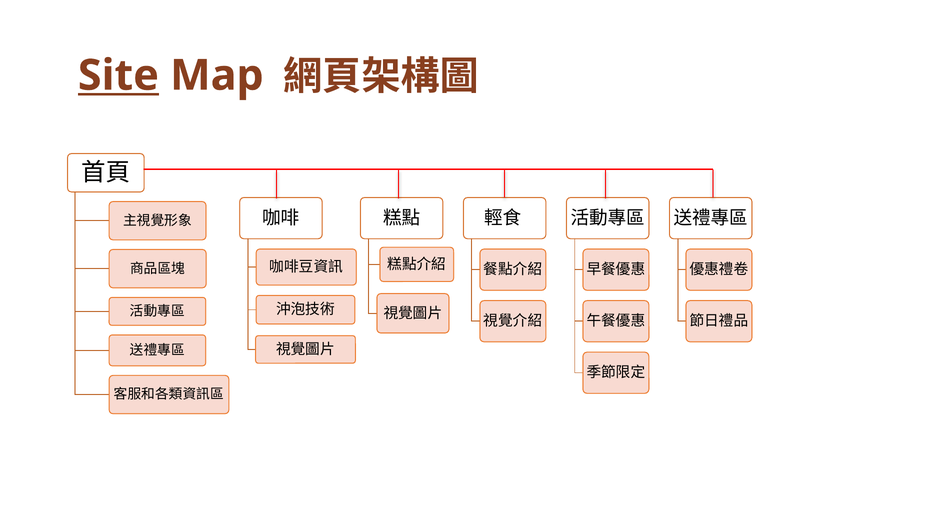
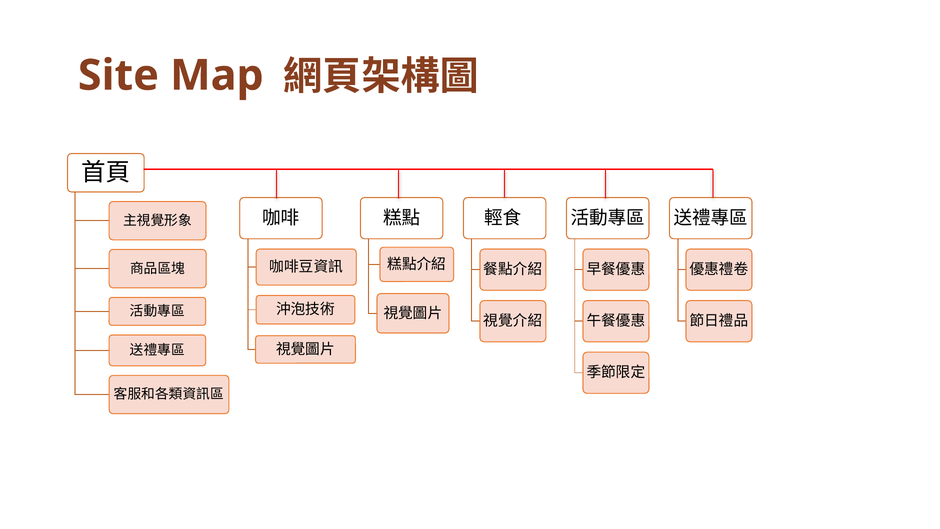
Site underline: present -> none (118, 75)
